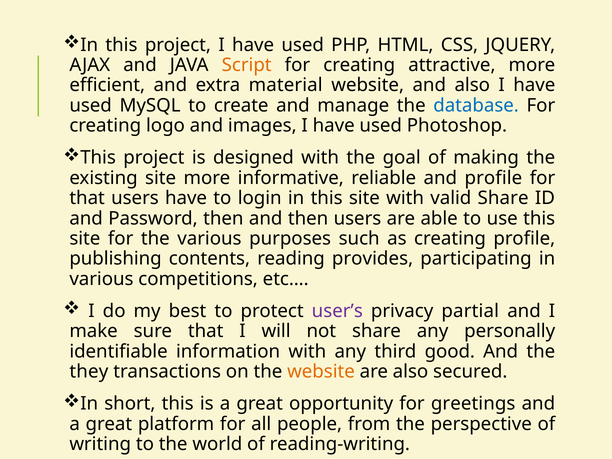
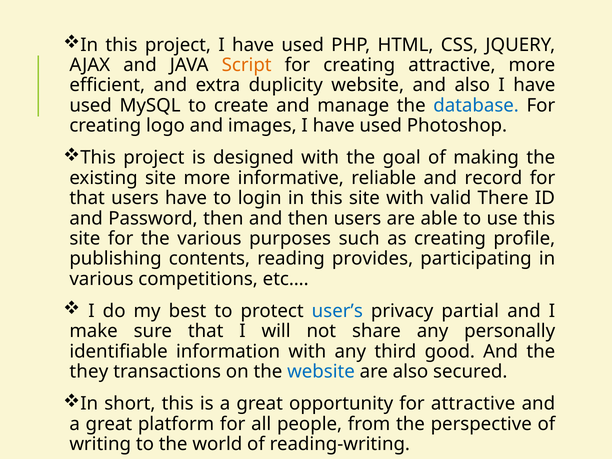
material: material -> duplicity (286, 85)
and profile: profile -> record (493, 178)
valid Share: Share -> There (503, 198)
user’s colour: purple -> blue (337, 311)
website colour: orange -> blue (321, 372)
for greetings: greetings -> attractive (473, 404)
